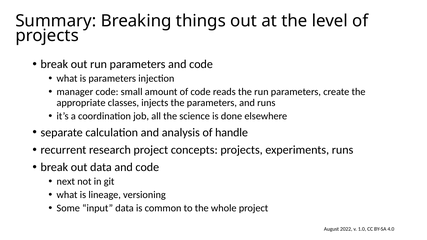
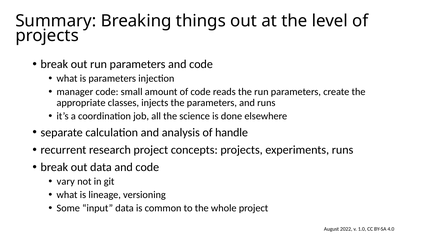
next: next -> vary (66, 182)
